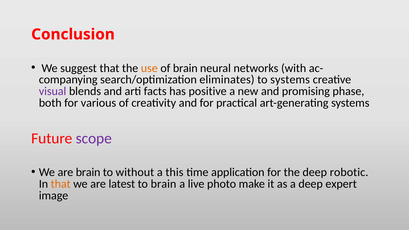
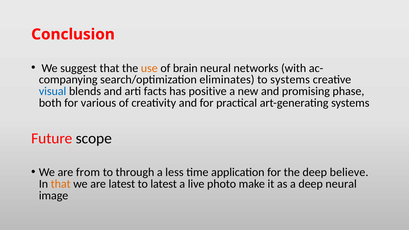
visual colour: purple -> blue (53, 91)
scope colour: purple -> black (94, 138)
are brain: brain -> from (88, 172)
without: without -> through (135, 172)
this: this -> less (174, 172)
robotic: robotic -> believe (349, 172)
to brain: brain -> latest (164, 184)
deep expert: expert -> neural (341, 184)
